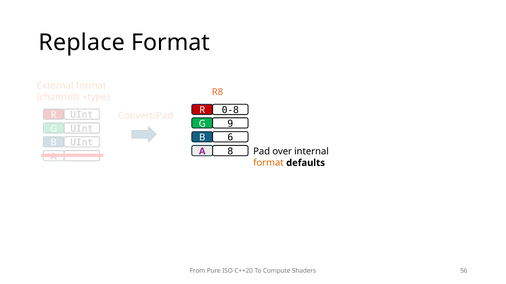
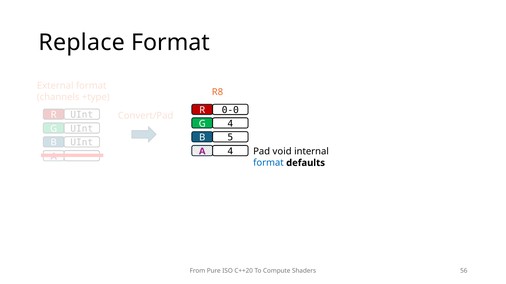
0-8: 0-8 -> 0-0 (230, 110)
G 9: 9 -> 4 (230, 124)
6: 6 -> 5 (230, 138)
A 8: 8 -> 4 (230, 152)
over: over -> void (282, 152)
format colour: orange -> blue (268, 163)
